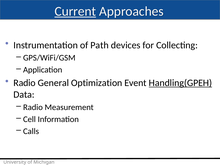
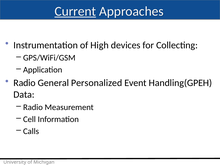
Path: Path -> High (100, 45)
Optimization: Optimization -> Personalized (97, 83)
Handling(GPEH underline: present -> none (180, 83)
